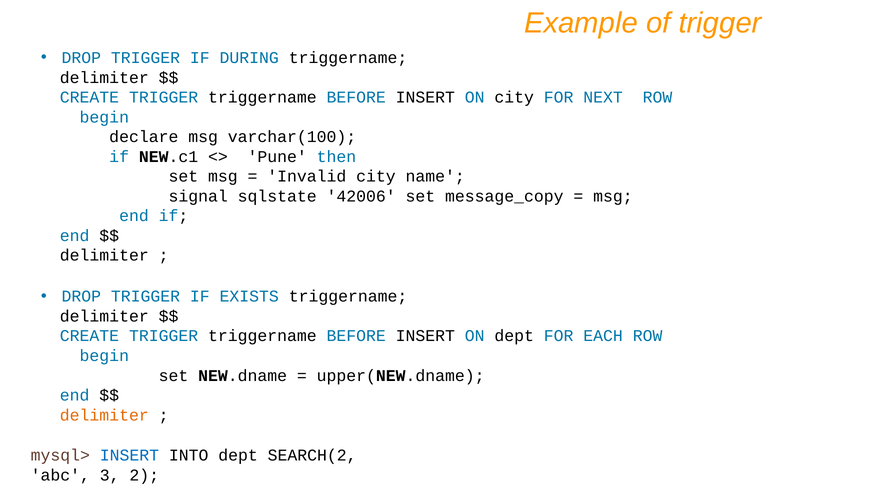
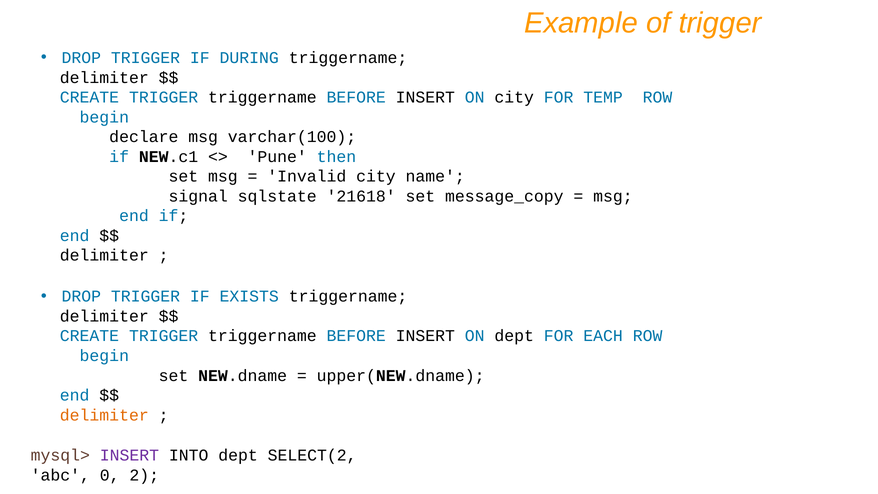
NEXT: NEXT -> TEMP (603, 97)
42006: 42006 -> 21618 (361, 196)
INSERT colour: blue -> purple (129, 455)
SEARCH(2: SEARCH(2 -> SELECT(2 (312, 455)
3: 3 -> 0 (110, 475)
